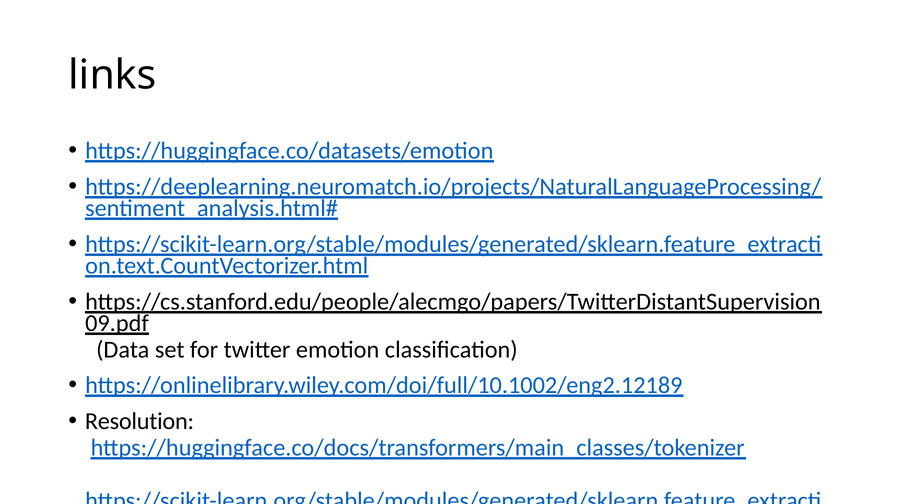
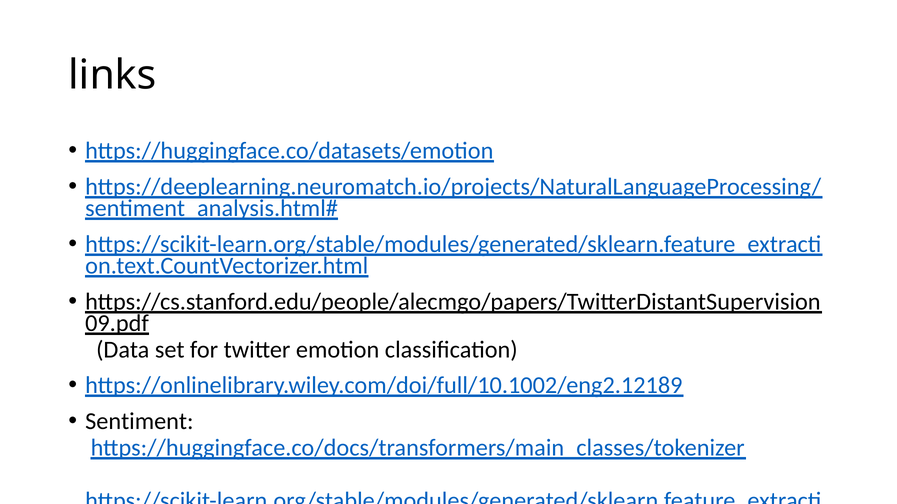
Resolution: Resolution -> Sentiment (139, 422)
